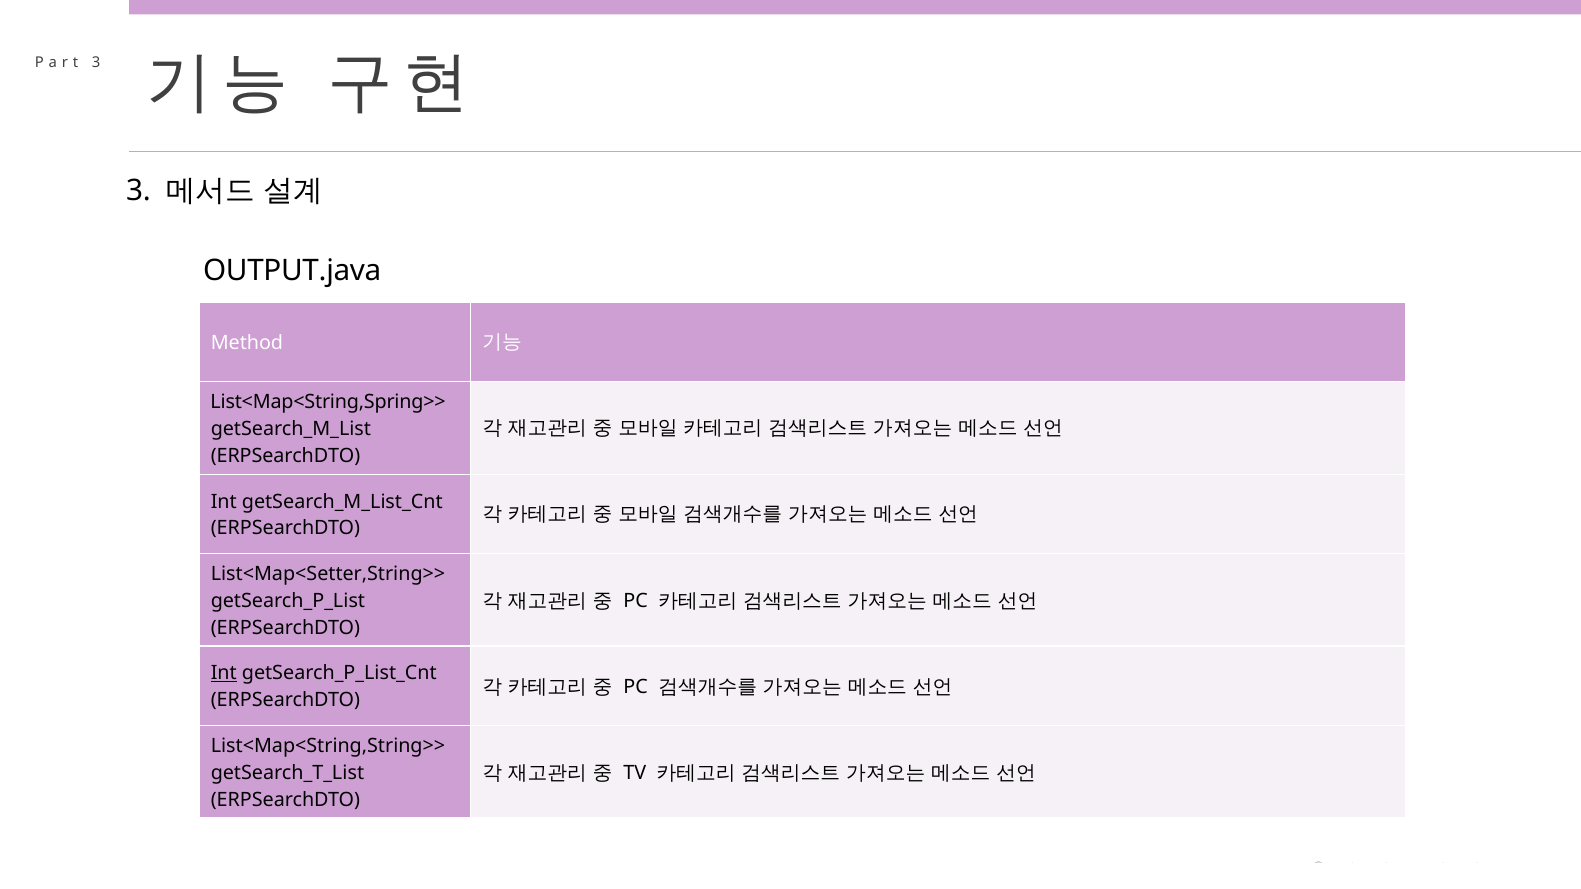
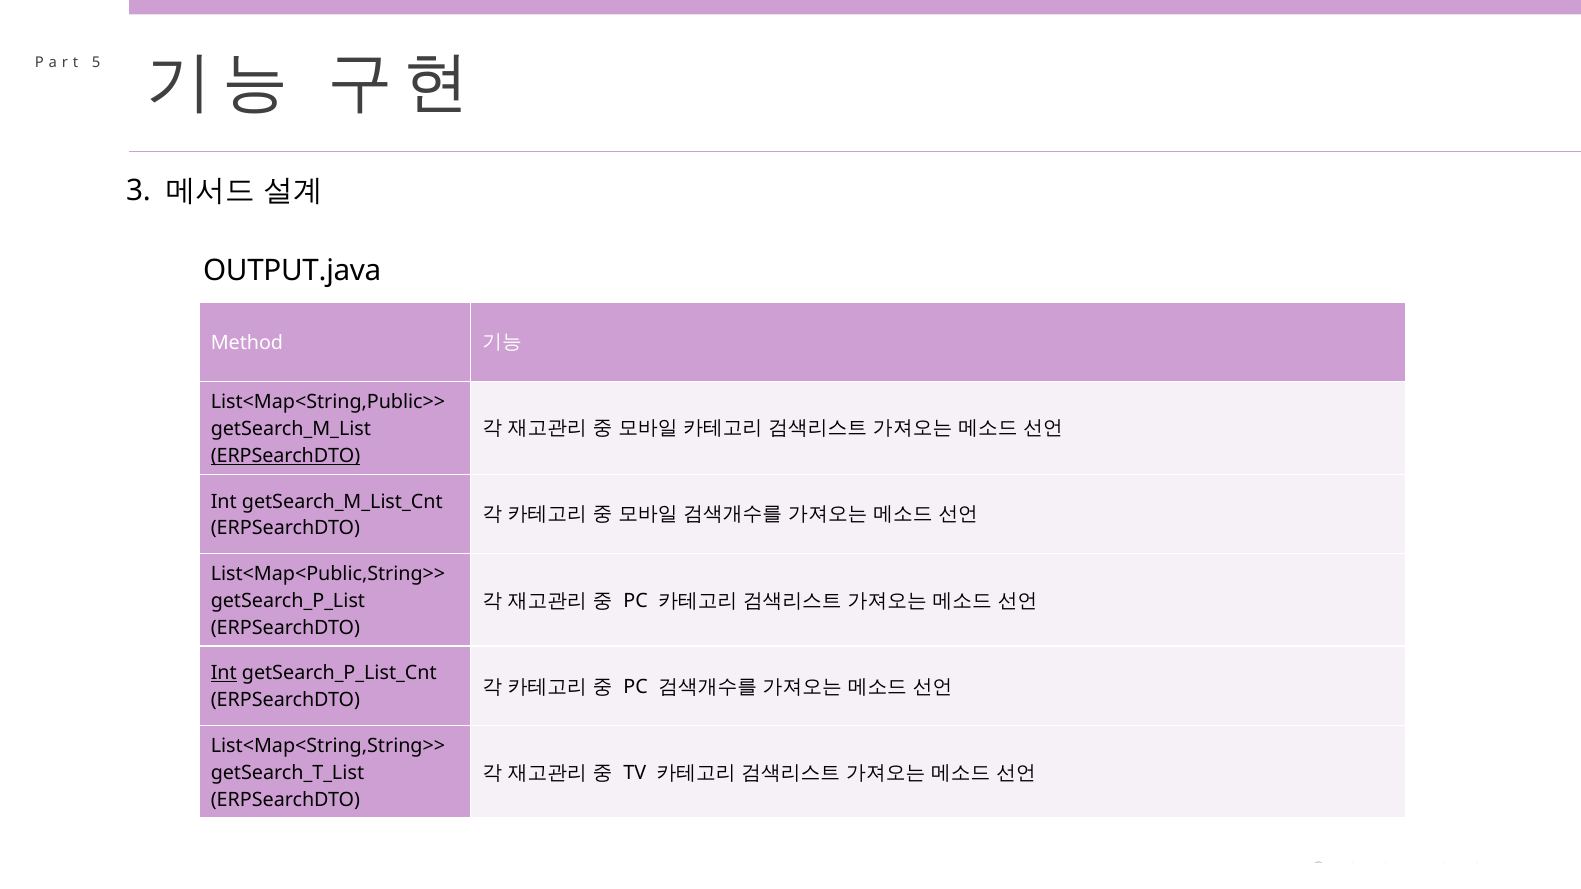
3: 3 -> 5 (96, 63)
List<Map<String,Spring>>: List<Map<String,Spring>> -> List<Map<String,Public>> (328, 402)
ERPSearchDTO underline: none -> present (285, 456)
List<Map<Setter,String>>: List<Map<Setter,String>> -> List<Map<Public,String>> (328, 574)
